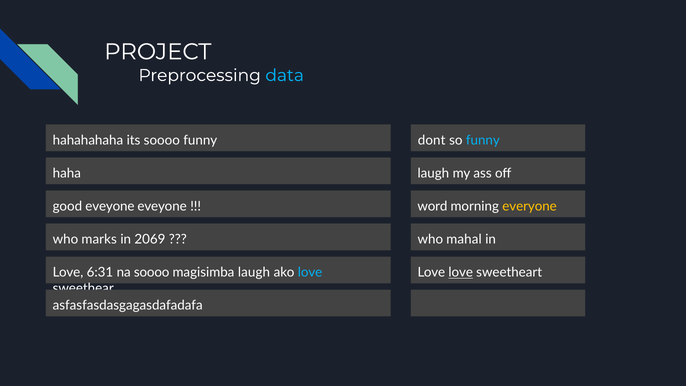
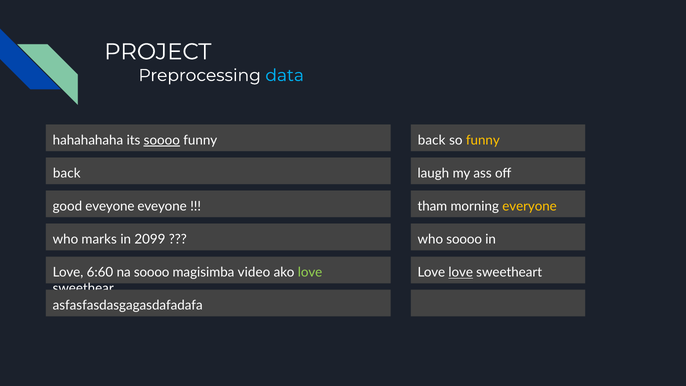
soooo underline: none -> present (162, 140)
dont: dont -> back (432, 140)
funny colour: light blue -> yellow (483, 140)
haha: haha -> back (67, 173)
word: word -> tham (432, 206)
2069: 2069 -> 2099 (150, 239)
who mahal: mahal -> soooo (464, 239)
6:31: 6:31 -> 6:60 (100, 272)
magisimba laugh: laugh -> video (254, 272)
love colour: light blue -> light green (310, 272)
